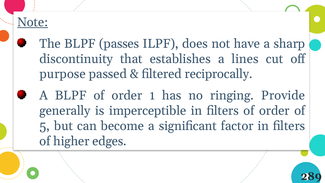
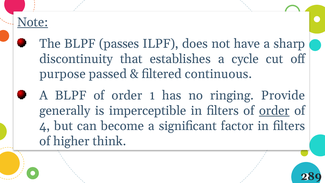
lines: lines -> cycle (245, 59)
reciprocally: reciprocally -> continuous (218, 74)
order underline: none -> present (274, 111)
5: 5 -> 4 (45, 126)
edges: edges -> think (109, 141)
